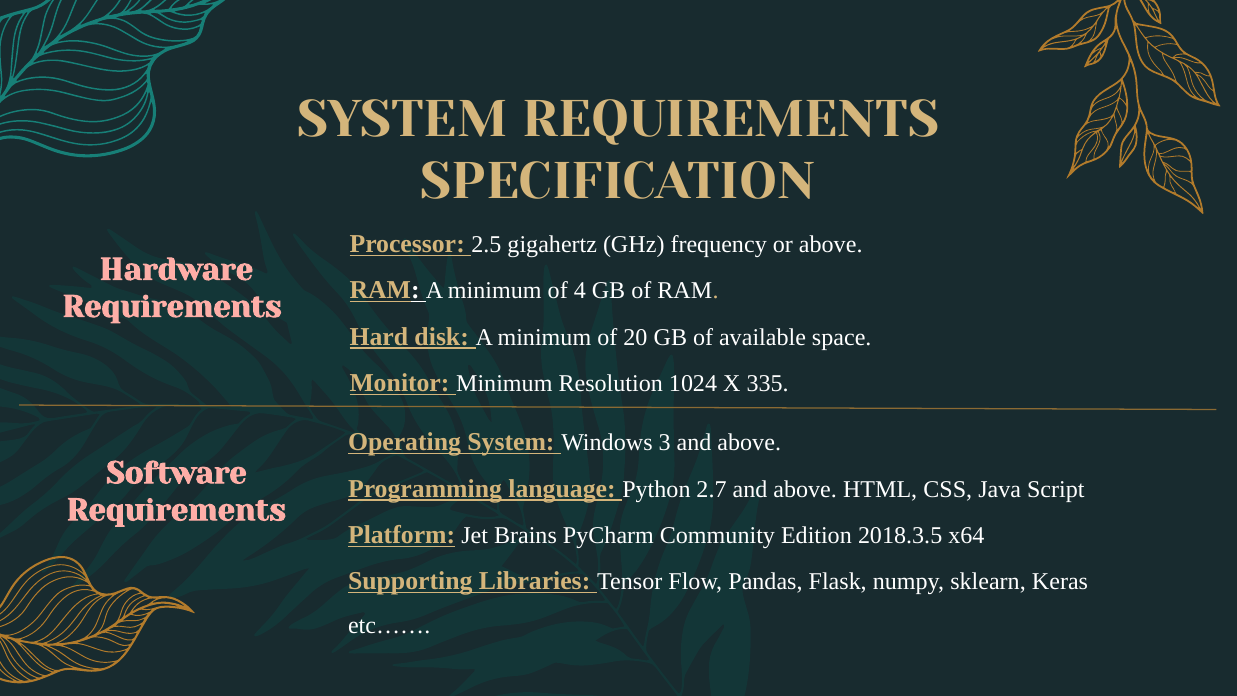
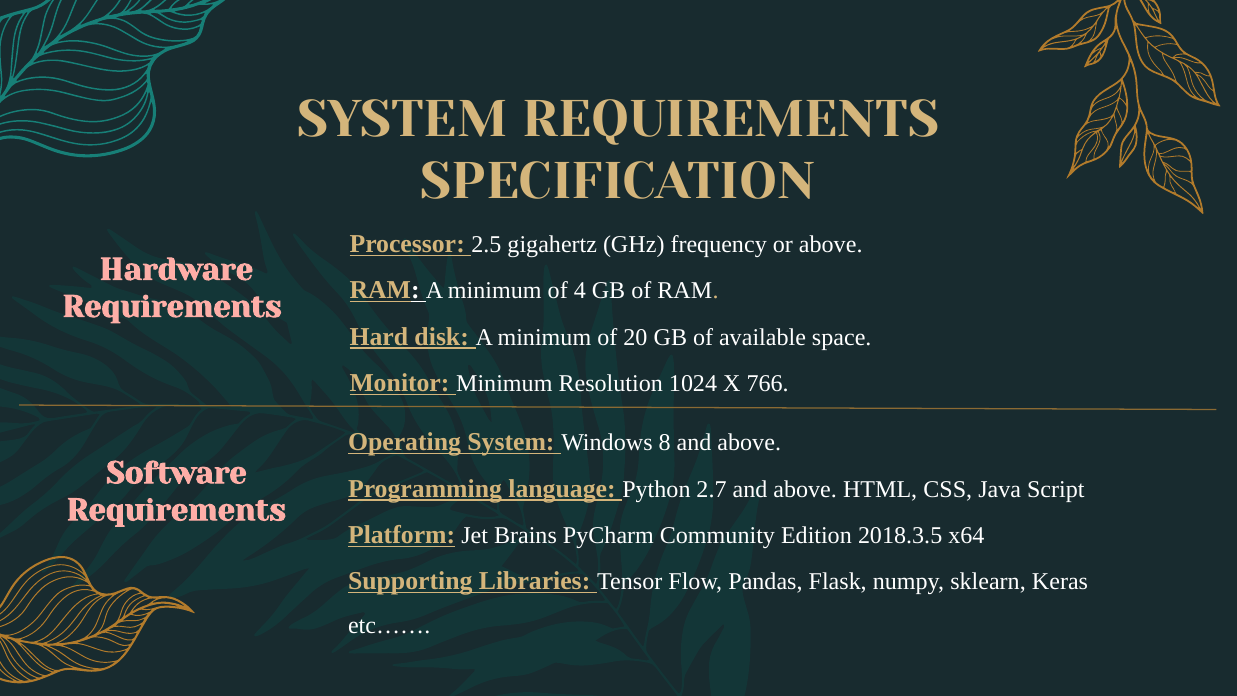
335: 335 -> 766 (768, 383)
3: 3 -> 8 (665, 443)
